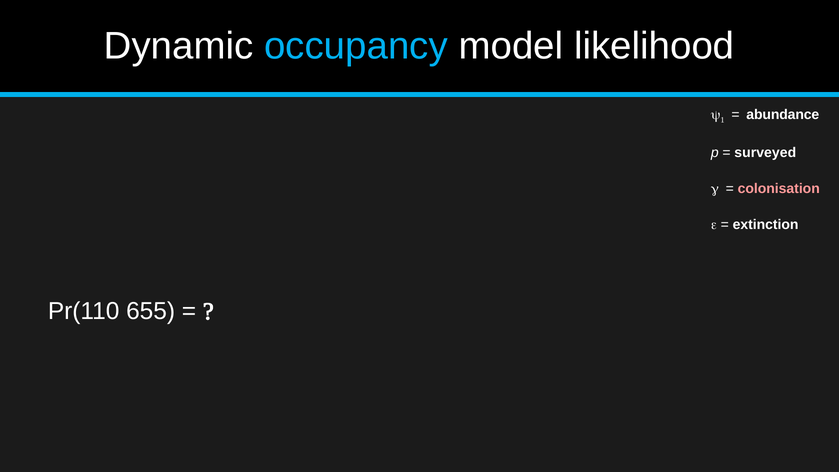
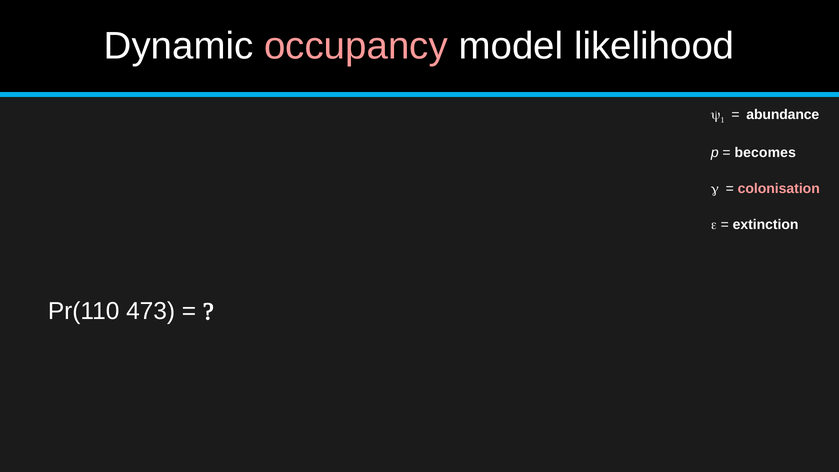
occupancy colour: light blue -> pink (356, 46)
surveyed: surveyed -> becomes (765, 153)
655: 655 -> 473 (151, 311)
